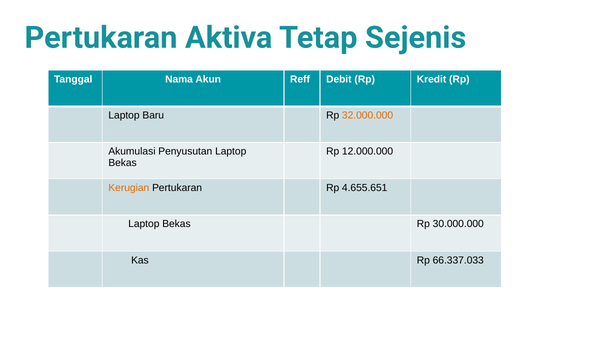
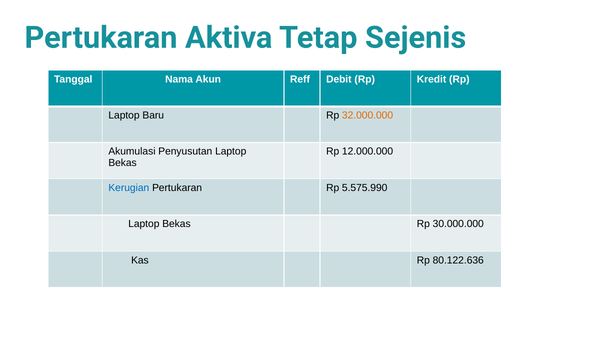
Kerugian colour: orange -> blue (129, 188)
4.655.651: 4.655.651 -> 5.575.990 (365, 188)
66.337.033: 66.337.033 -> 80.122.636 (458, 261)
